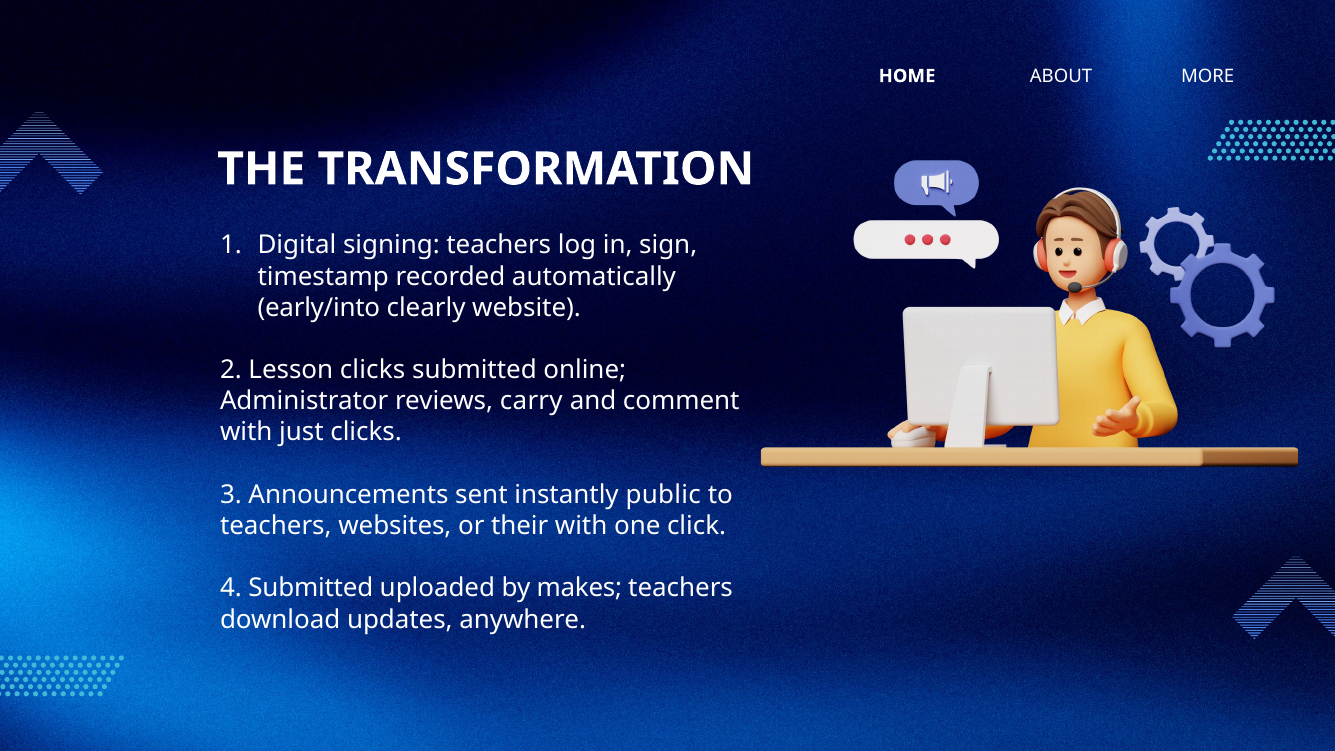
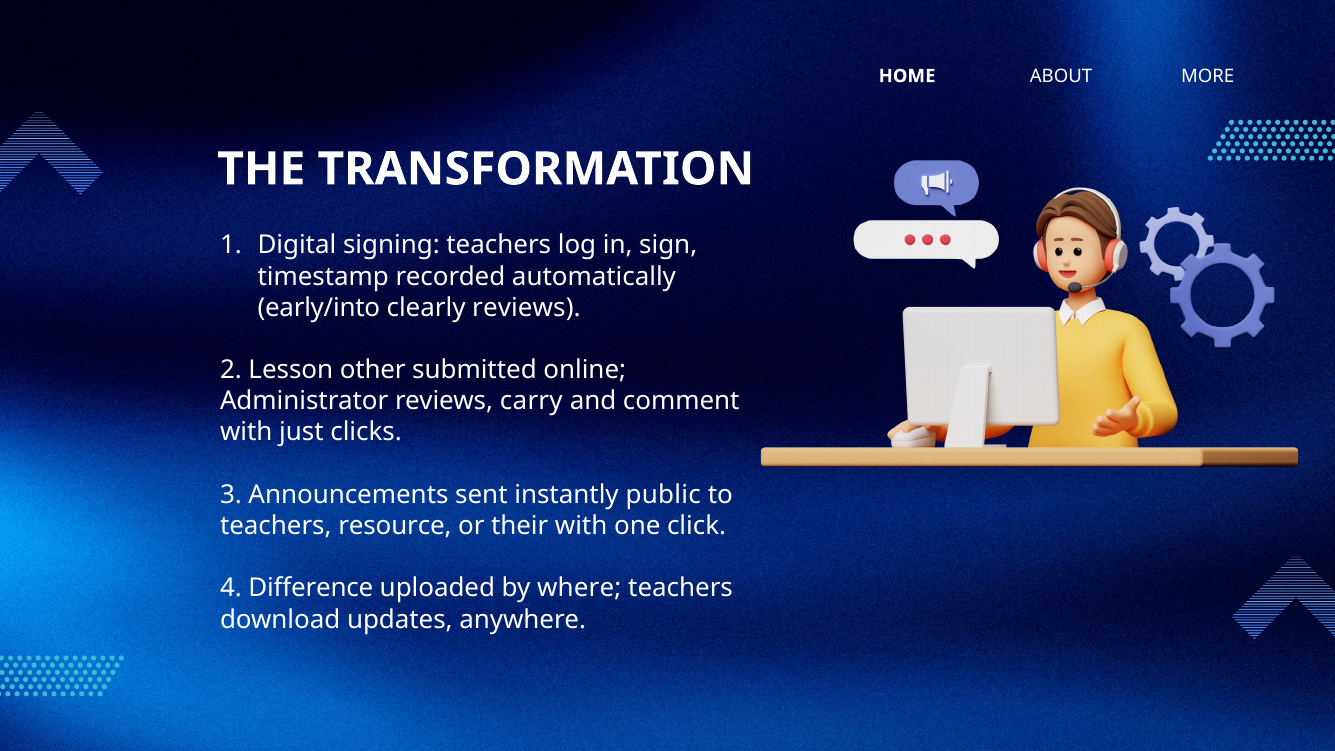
clearly website: website -> reviews (526, 308)
Lesson clicks: clicks -> other (373, 370)
websites: websites -> resource (395, 526)
4 Submitted: Submitted -> Difference (311, 588)
makes: makes -> where (579, 588)
